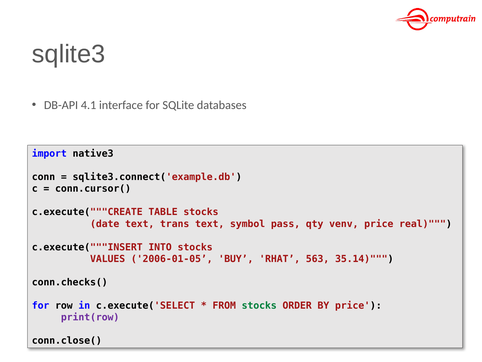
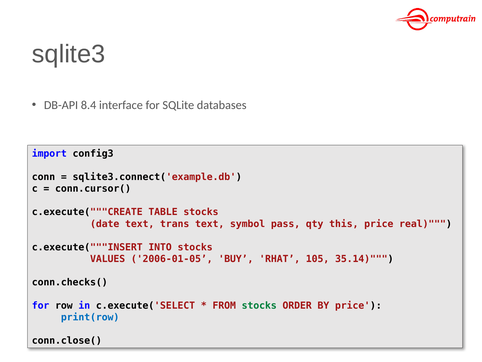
4.1: 4.1 -> 8.4 (89, 105)
native3: native3 -> config3 (93, 154)
venv: venv -> this (344, 223)
563: 563 -> 105 (318, 258)
print(row colour: purple -> blue (90, 317)
